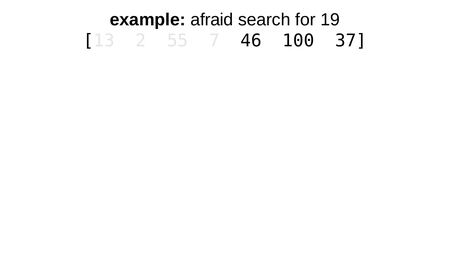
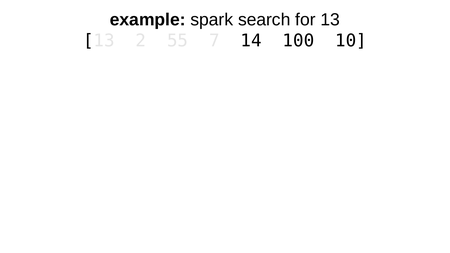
afraid: afraid -> spark (212, 20)
for 19: 19 -> 13 (330, 20)
46: 46 -> 14 (251, 41)
37: 37 -> 10 (351, 41)
